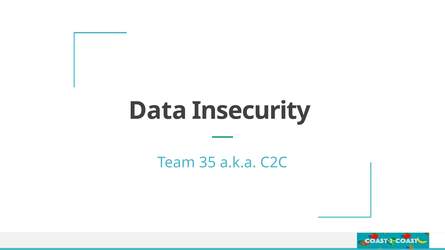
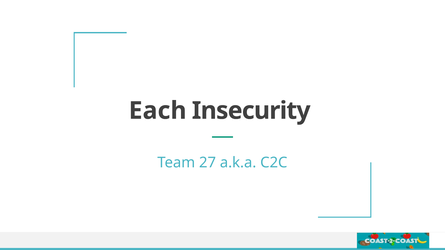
Data: Data -> Each (158, 111)
35: 35 -> 27 (208, 163)
